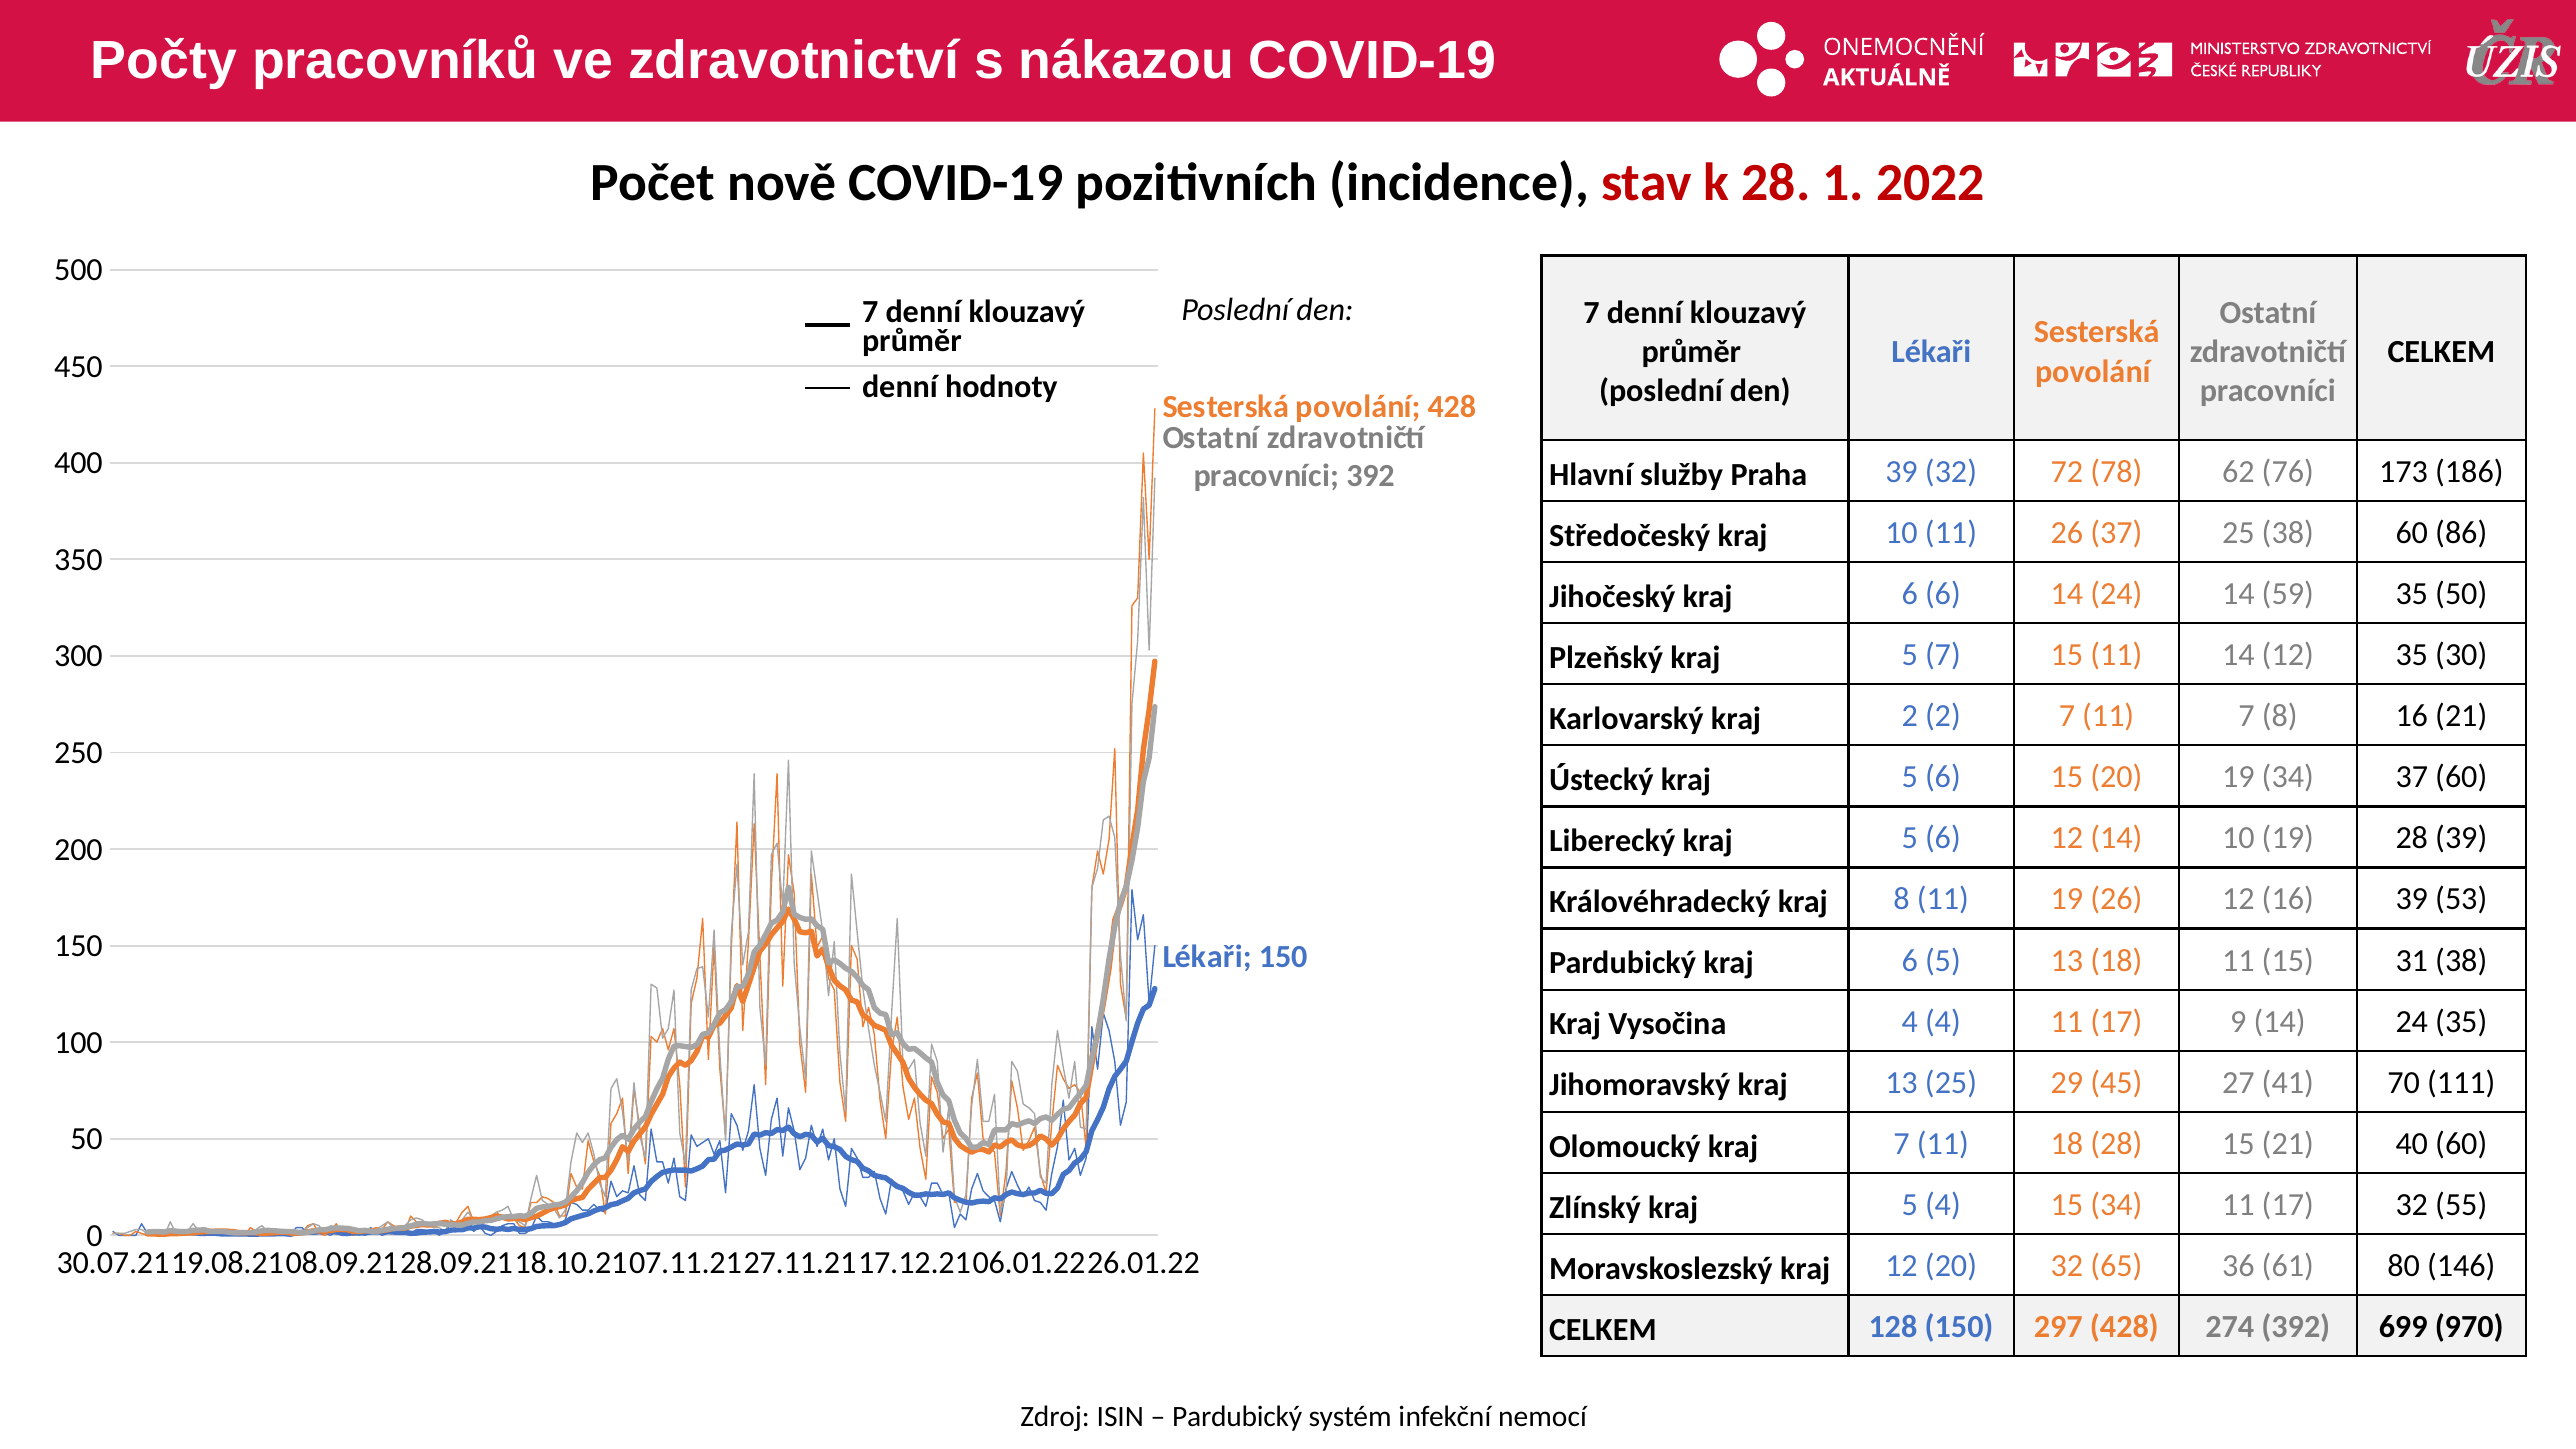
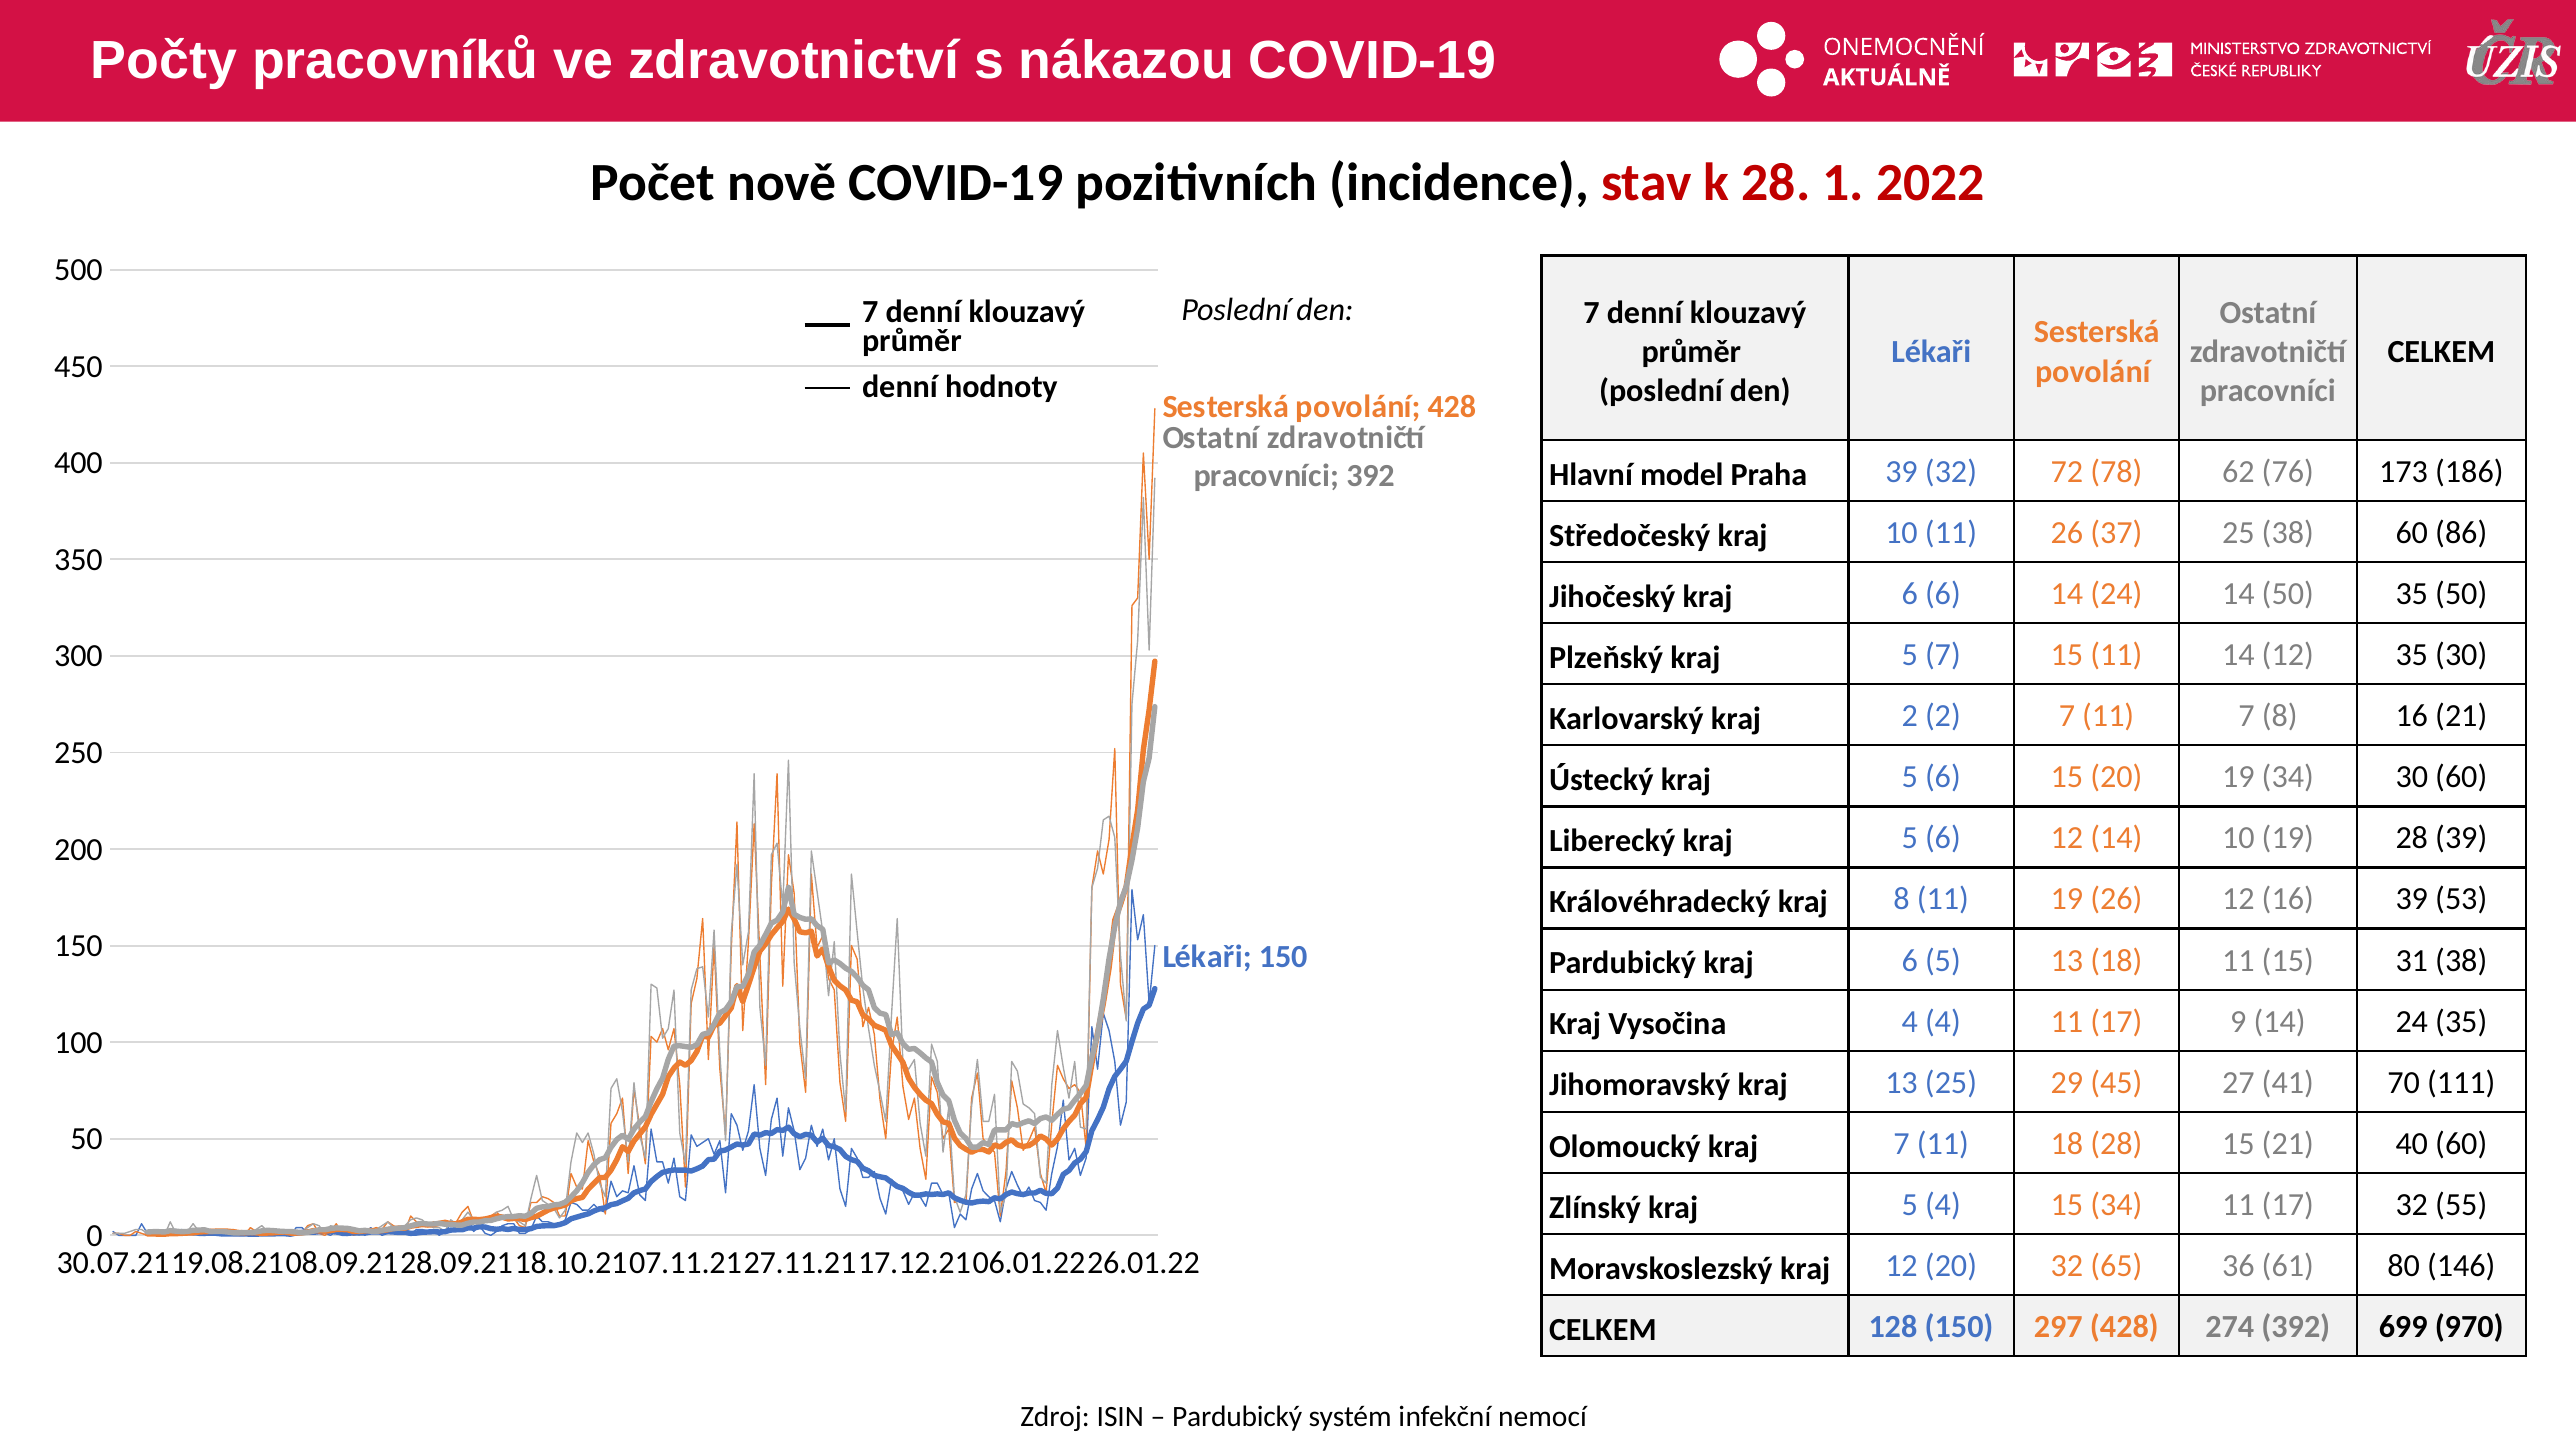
služby: služby -> model (1682, 475)
14 59: 59 -> 50 (2288, 594)
34 37: 37 -> 30 (2412, 777)
